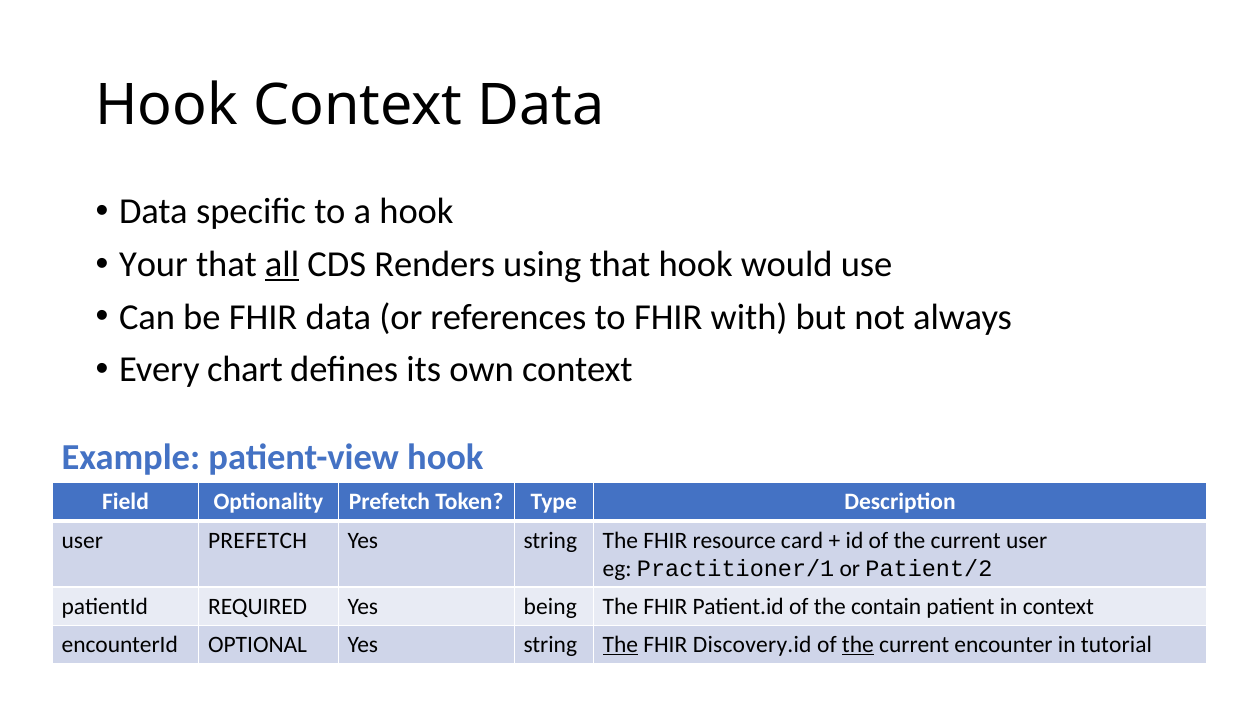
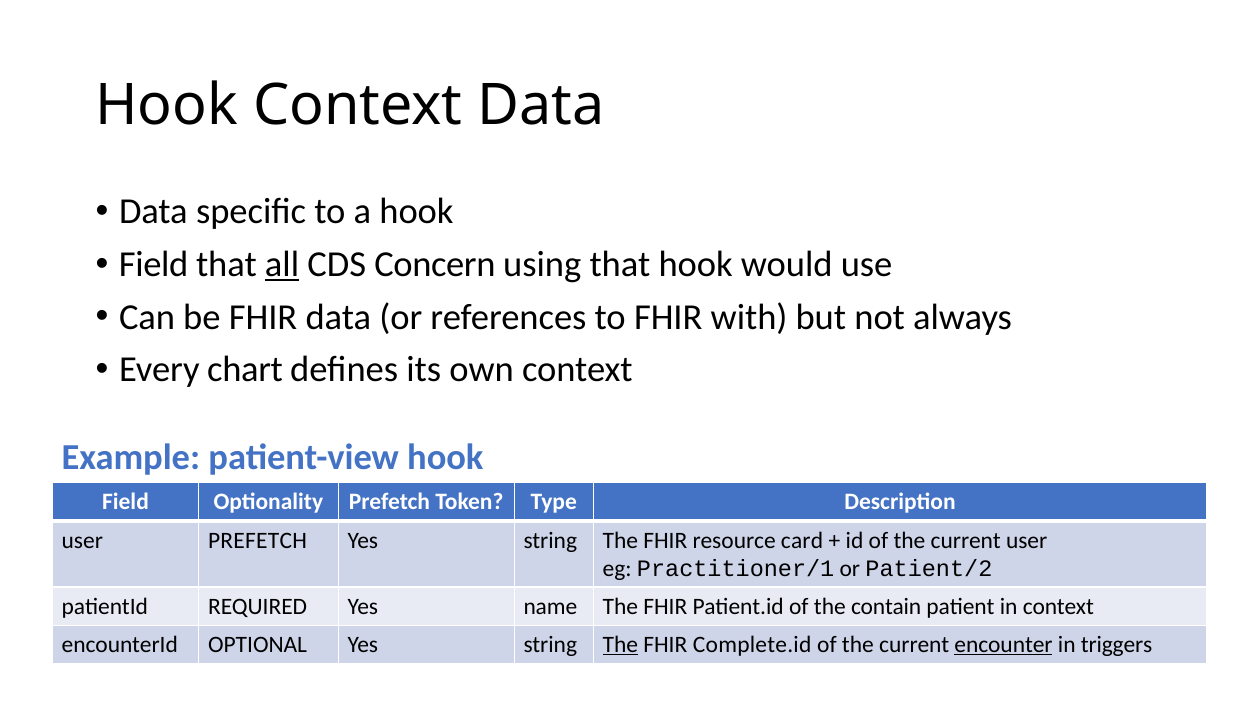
Your: Your -> Field (154, 264)
Renders: Renders -> Concern (435, 264)
being: being -> name (550, 606)
Discovery.id: Discovery.id -> Complete.id (752, 644)
the underline: present -> none (858, 644)
encounter underline: none -> present (1004, 644)
tutorial: tutorial -> triggers (1117, 644)
